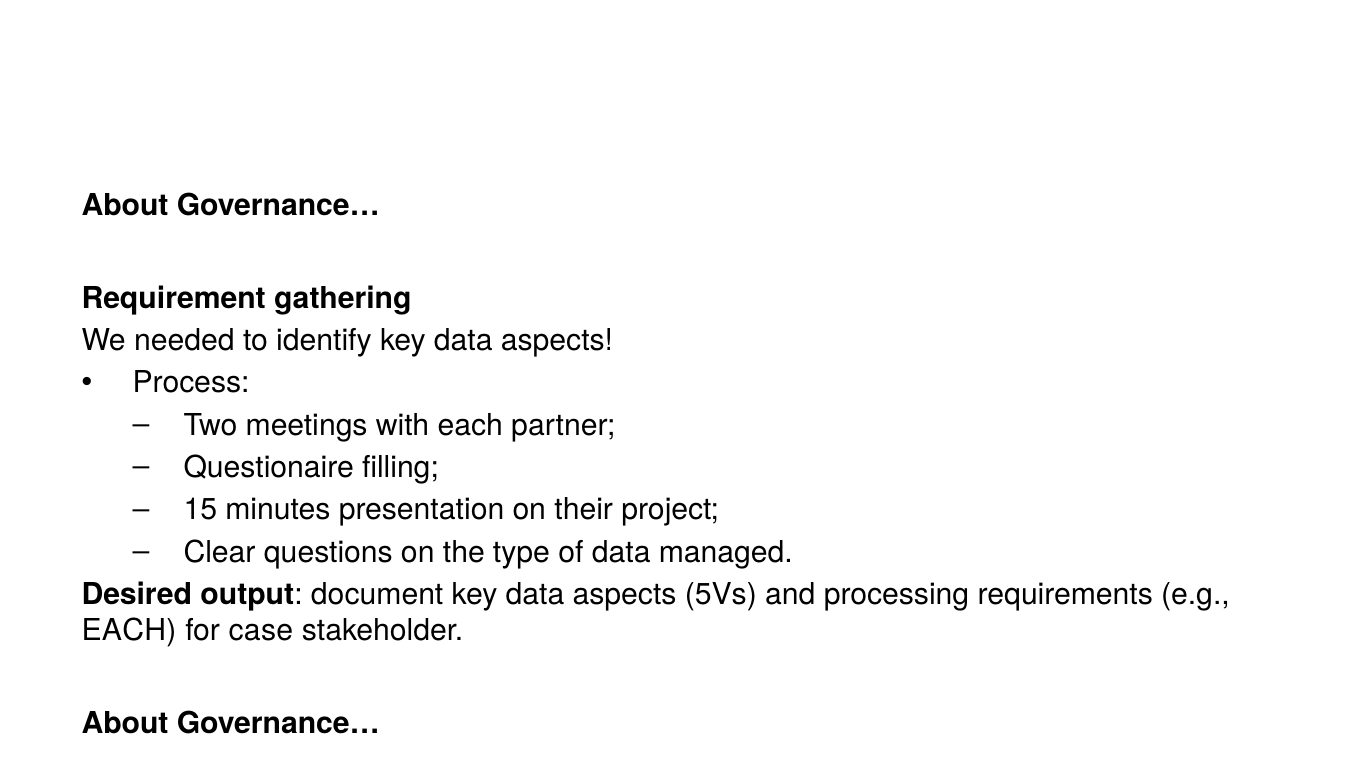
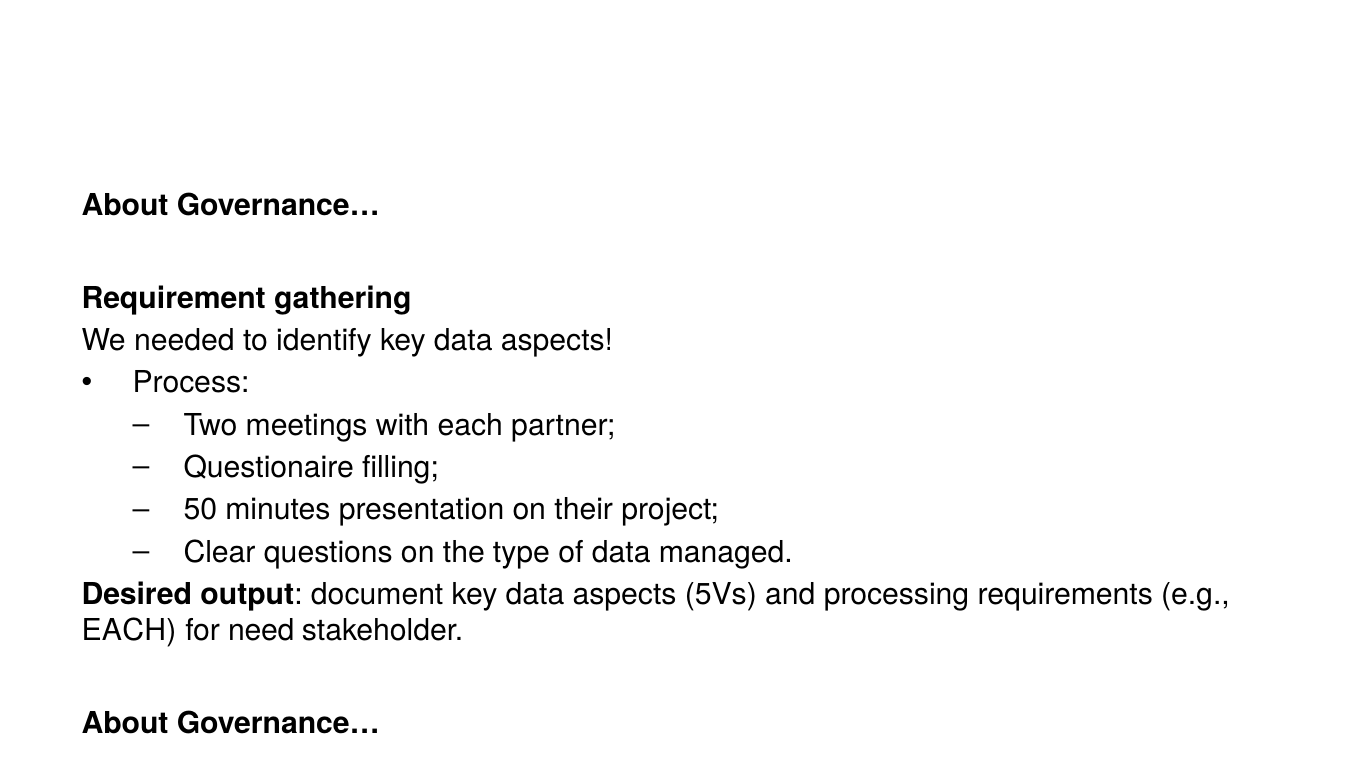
15: 15 -> 50 (200, 510)
case: case -> need (261, 631)
